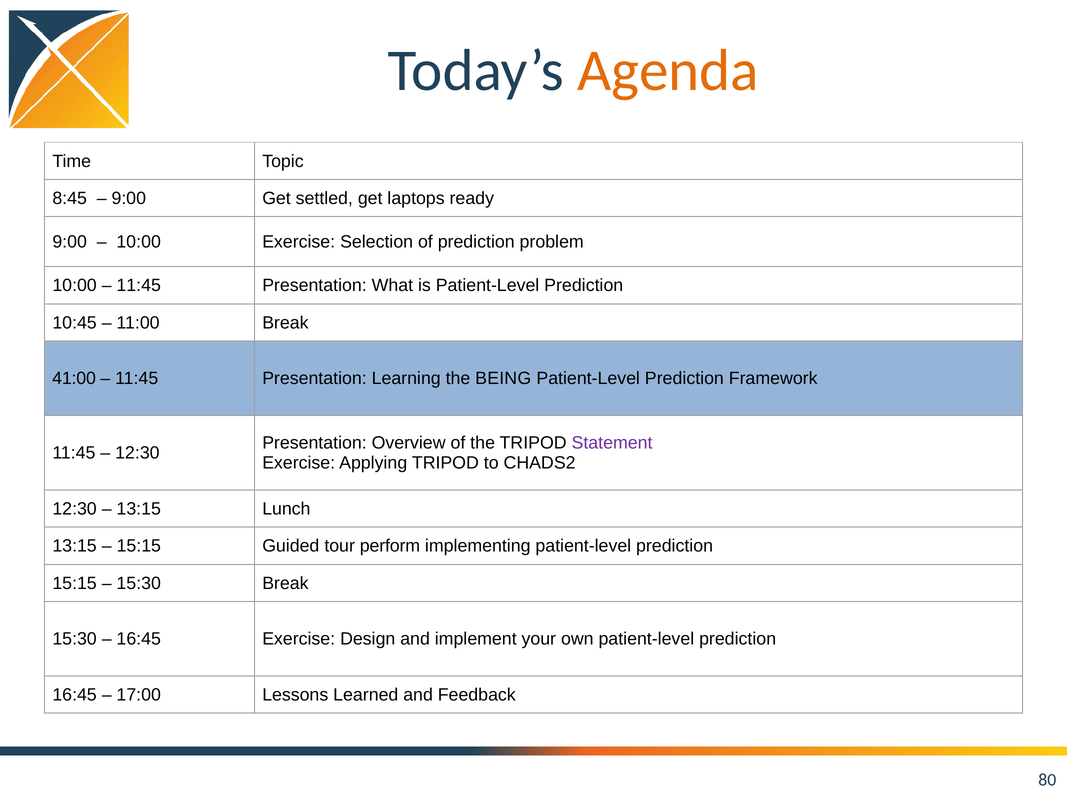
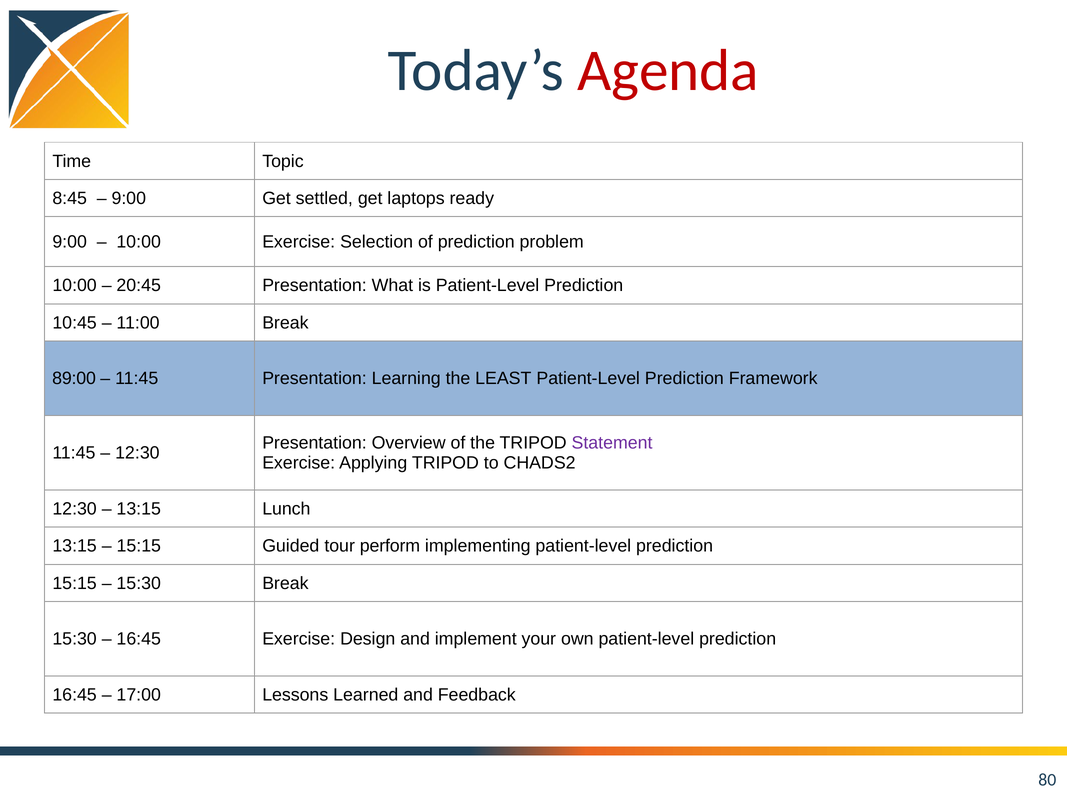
Agenda colour: orange -> red (668, 71)
11:45: 11:45 -> 20:45 (139, 286)
41:00: 41:00 -> 89:00 (74, 379)
BEING: BEING -> LEAST (503, 379)
